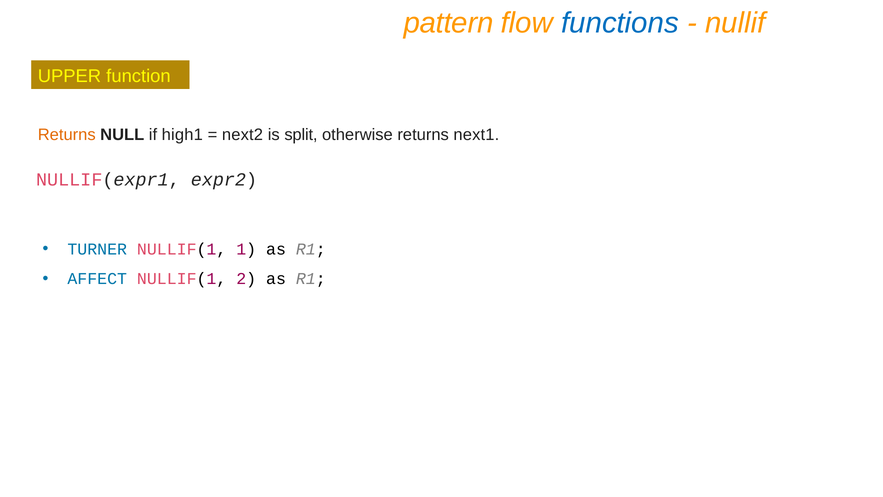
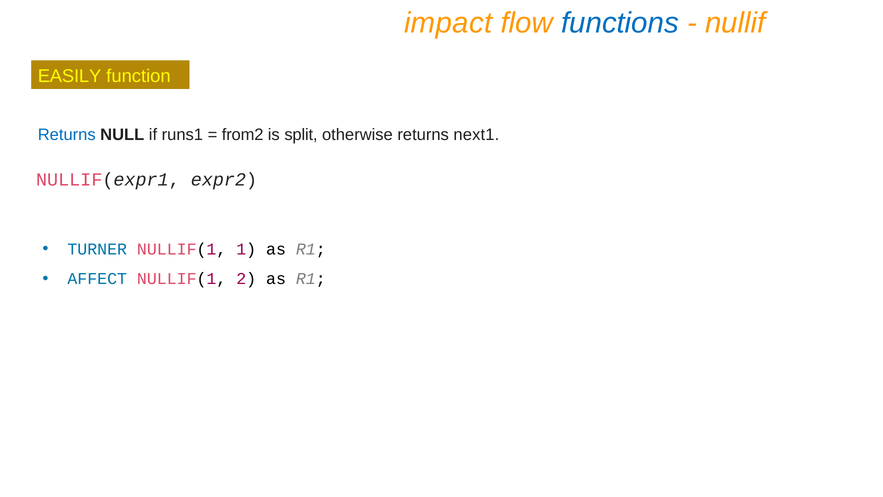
pattern: pattern -> impact (448, 23)
UPPER: UPPER -> EASILY (70, 76)
Returns colour: orange -> blue (67, 134)
high1: high1 -> runs1 (182, 134)
next2: next2 -> from2 (243, 134)
